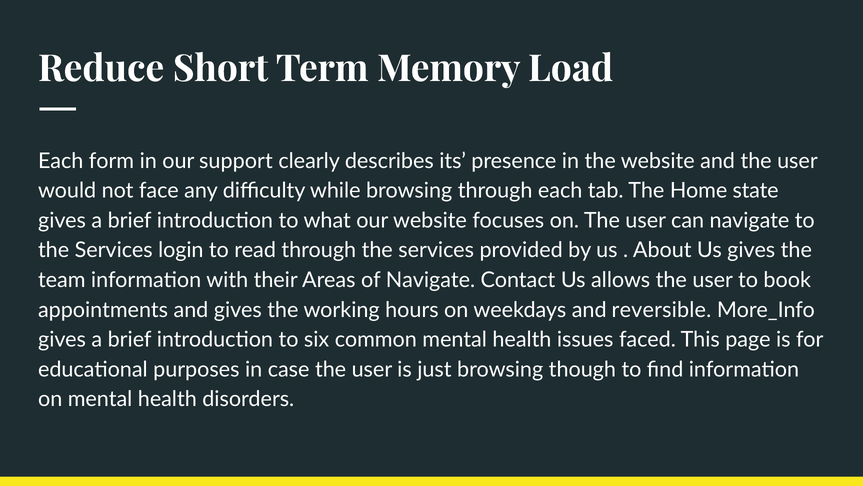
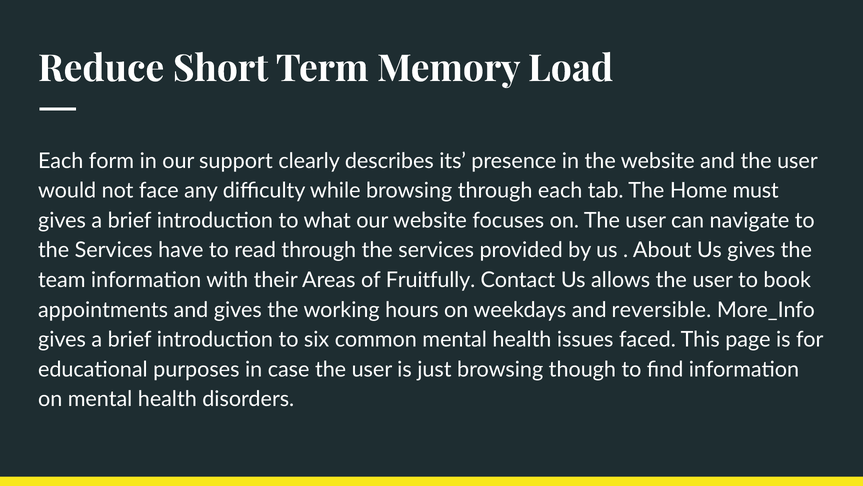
state: state -> must (756, 191)
login: login -> have (181, 250)
of Navigate: Navigate -> Fruitfully (430, 280)
